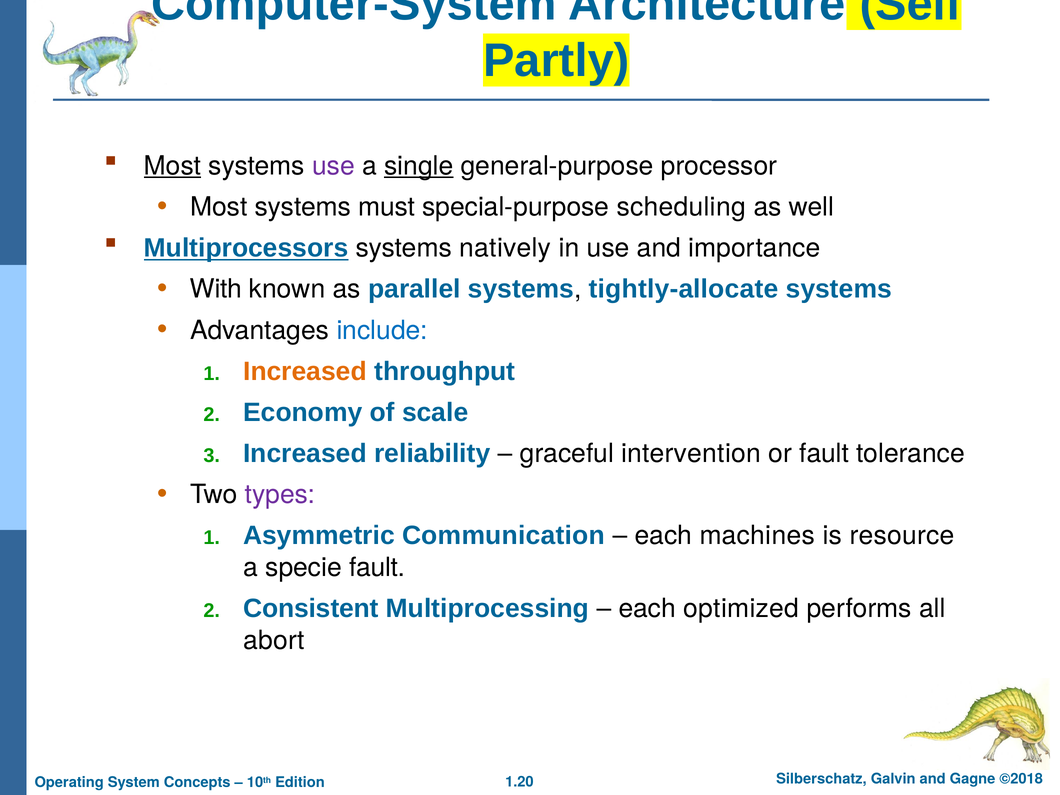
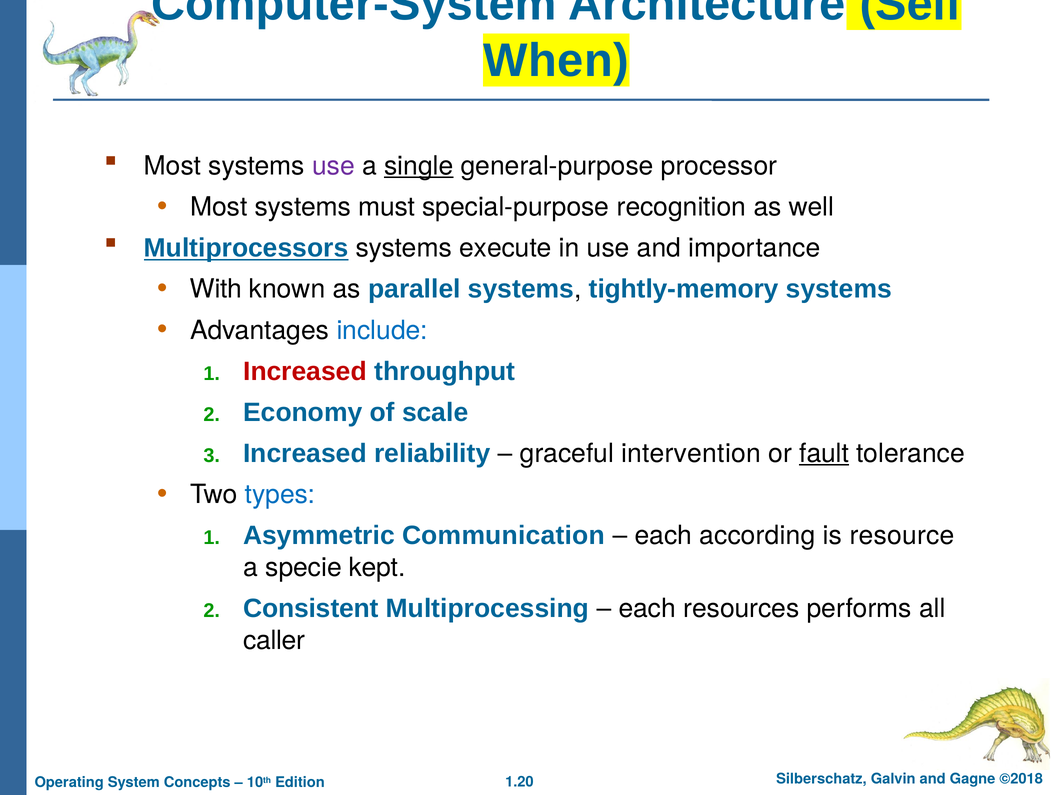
Partly: Partly -> When (556, 61)
Most underline: present -> none (172, 166)
scheduling: scheduling -> recognition (681, 207)
natively: natively -> execute (505, 248)
tightly-allocate: tightly-allocate -> tightly-memory (684, 289)
Increased colour: orange -> red (305, 371)
fault underline: none -> present (824, 453)
types colour: purple -> blue (280, 495)
machines: machines -> according (757, 536)
specie fault: fault -> kept (377, 567)
optimized: optimized -> resources (741, 608)
abort: abort -> caller (274, 640)
